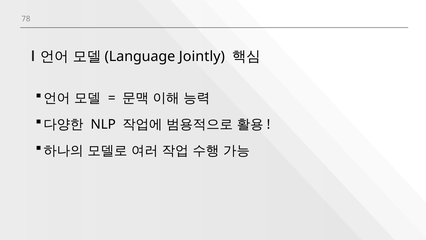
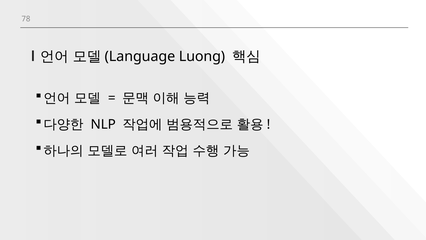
Jointly: Jointly -> Luong (202, 56)
